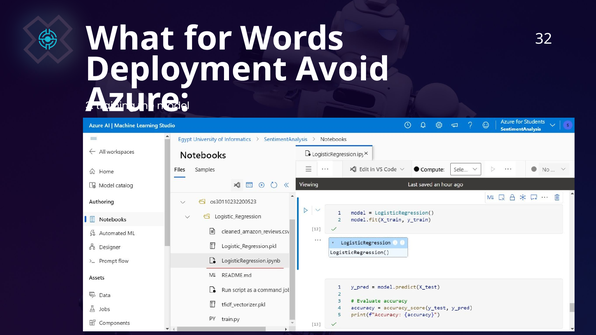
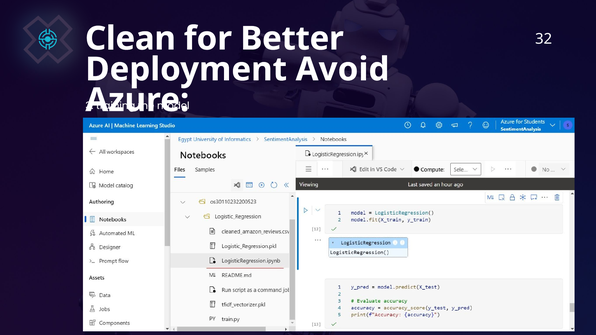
What: What -> Clean (130, 39)
Words: Words -> Better (292, 39)
